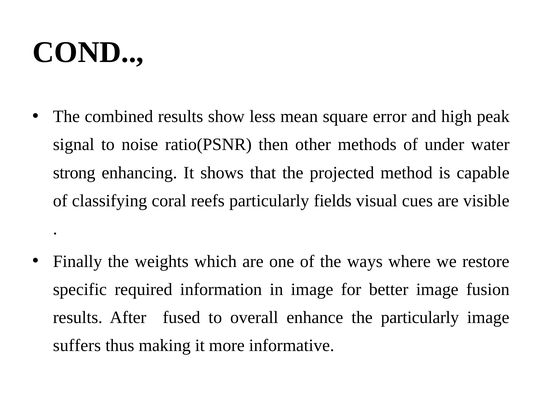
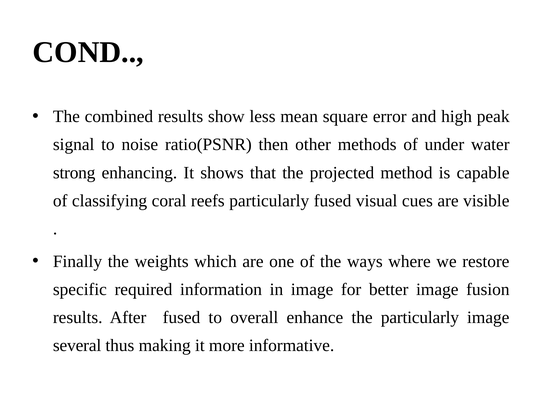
particularly fields: fields -> fused (333, 201)
suffers: suffers -> several (77, 346)
